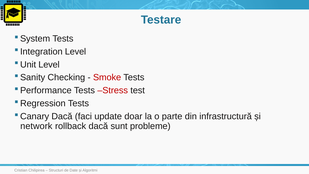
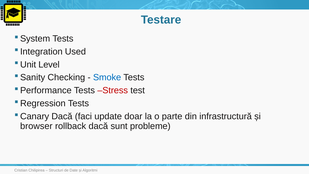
Level: Level -> Used (75, 52)
Smoke colour: red -> blue (107, 77)
network: network -> browser (36, 126)
